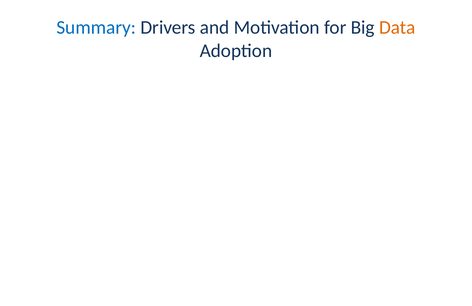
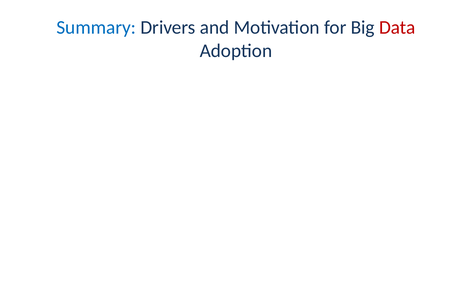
Data colour: orange -> red (397, 27)
